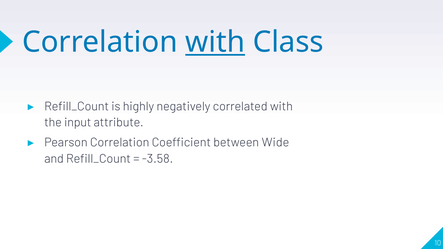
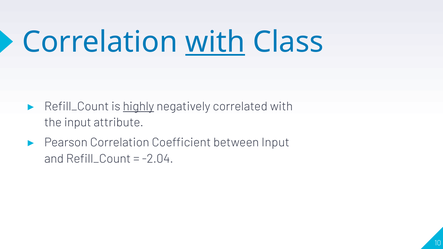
highly underline: none -> present (138, 106)
between Wide: Wide -> Input (275, 143)
-3.58: -3.58 -> -2.04 (158, 159)
